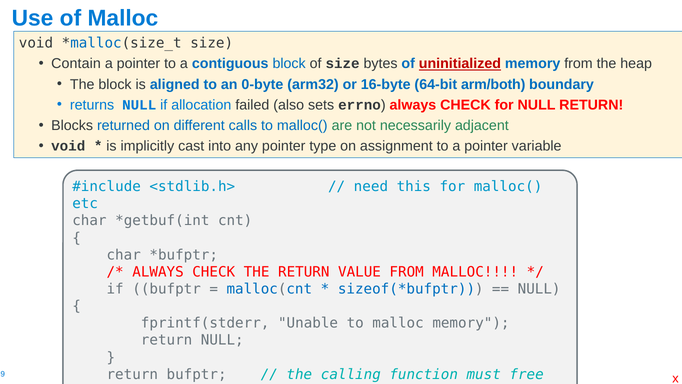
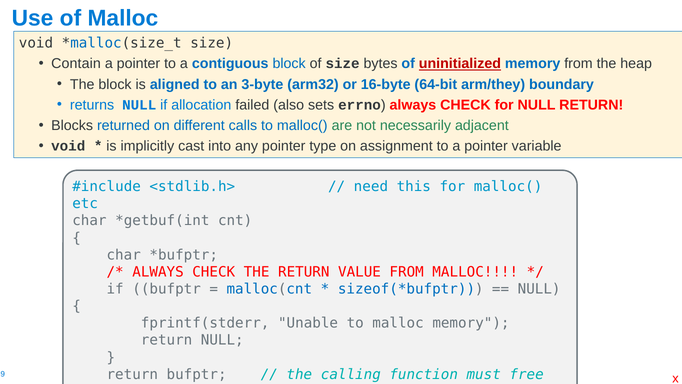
0-byte: 0-byte -> 3-byte (262, 84)
arm/both: arm/both -> arm/they (493, 84)
